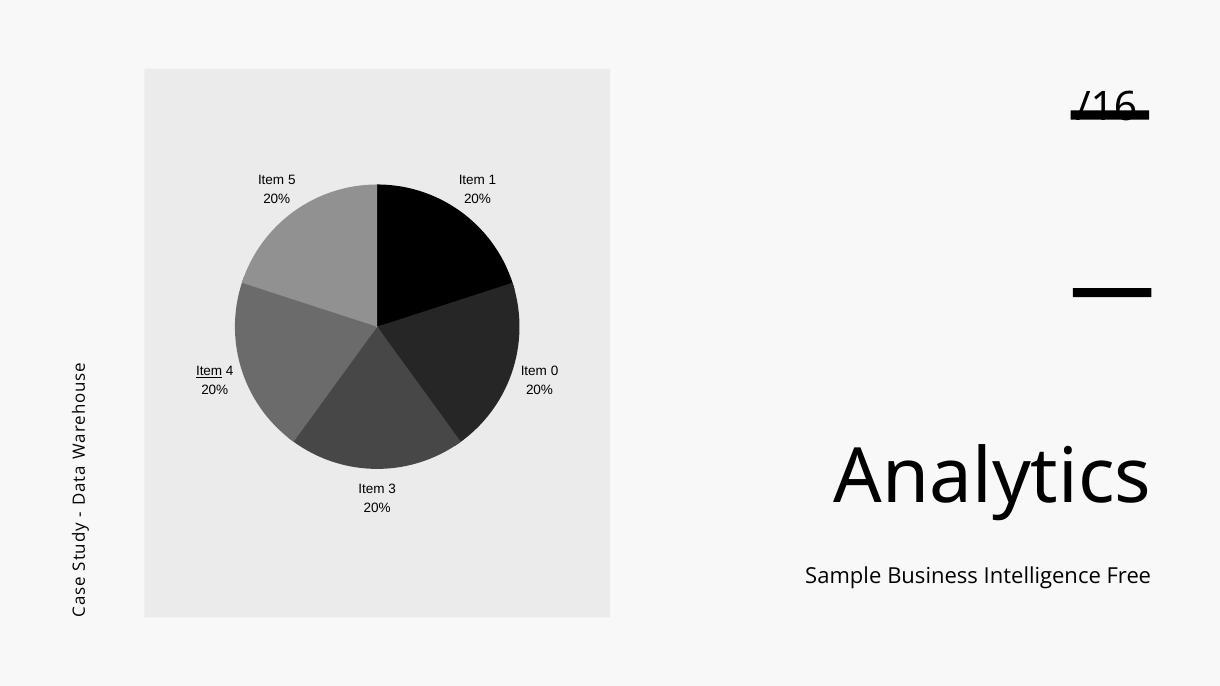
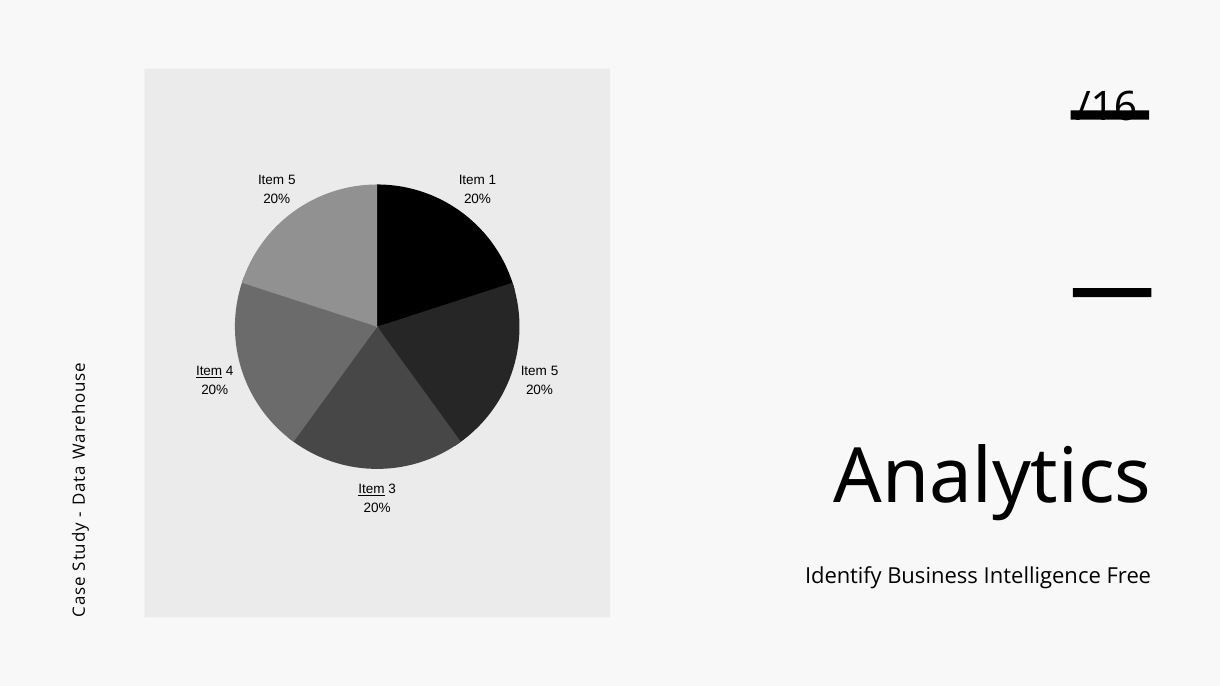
0: 0 -> 5 (555, 371)
Item underline: none -> present (372, 489)
Sample: Sample -> Identify (843, 576)
